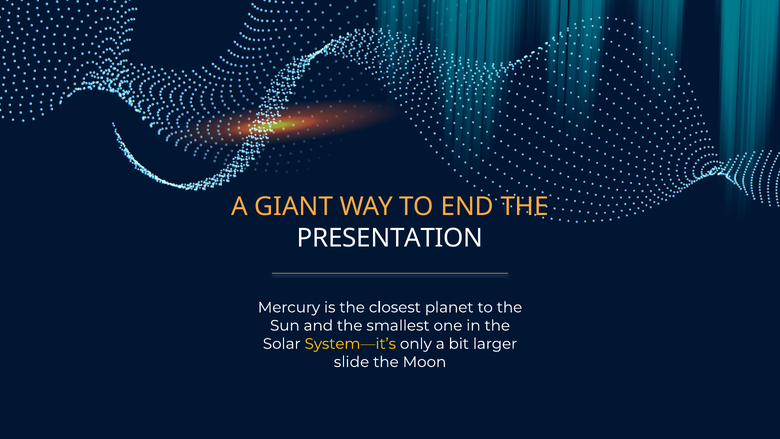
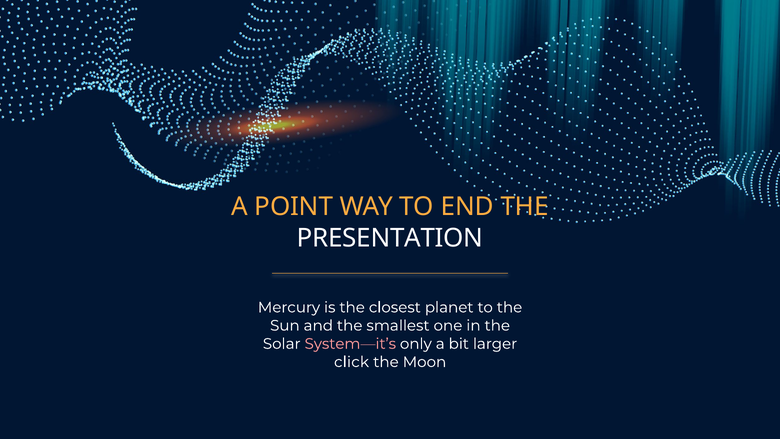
GIANT: GIANT -> POINT (294, 207)
System—it’s colour: yellow -> pink (350, 344)
slide: slide -> click (351, 362)
